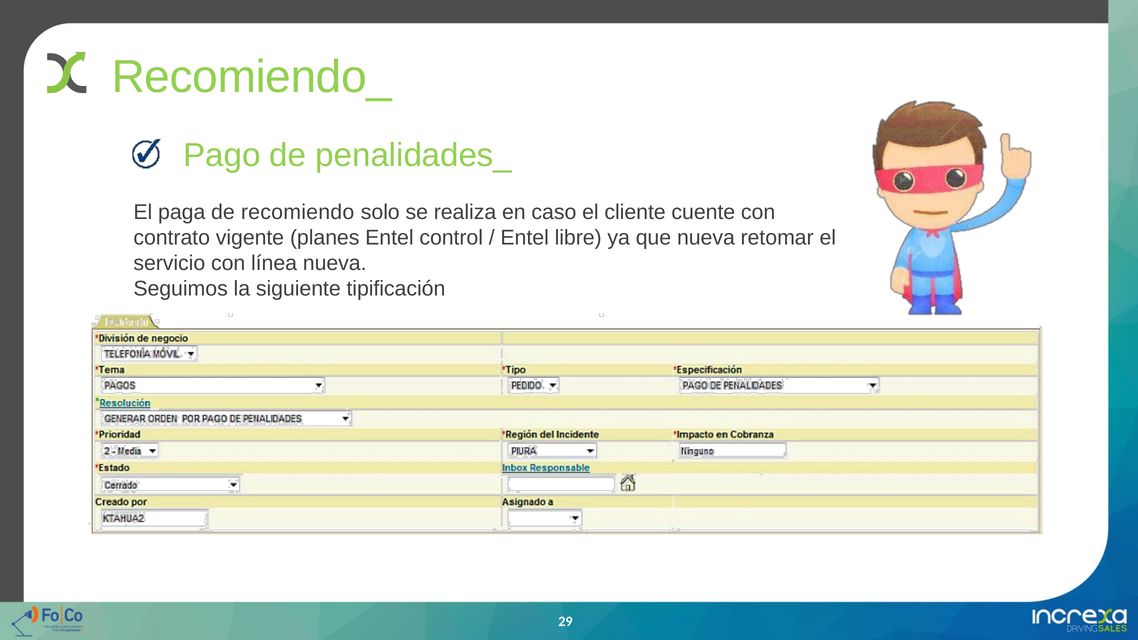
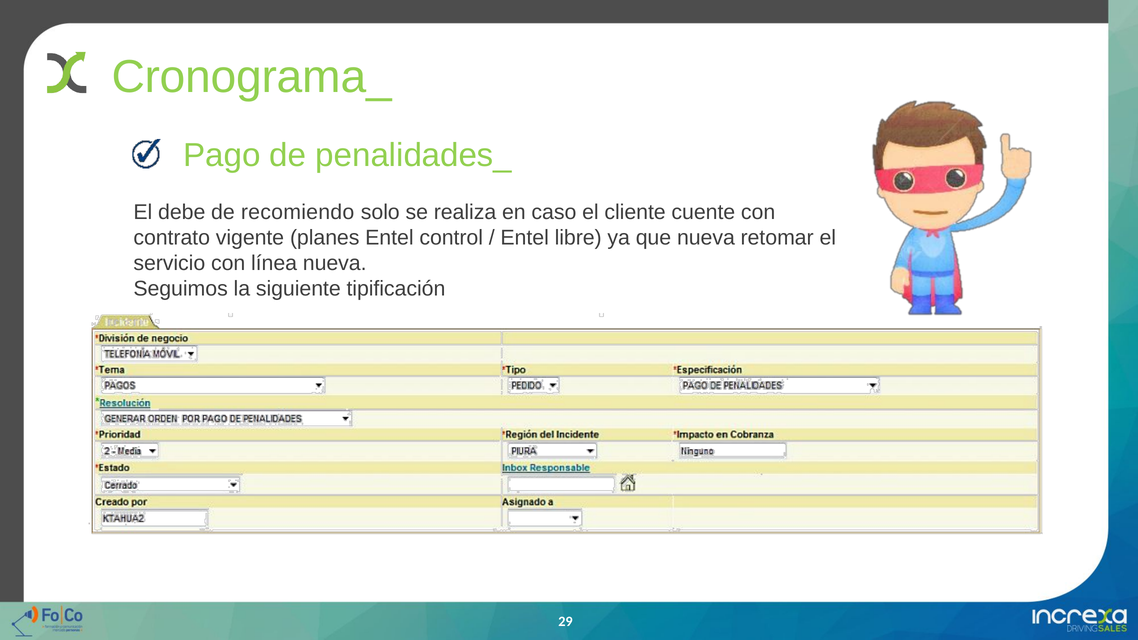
Recomiendo_: Recomiendo_ -> Cronograma_ (252, 77)
paga: paga -> debe (182, 212)
